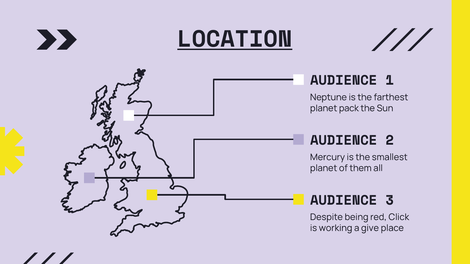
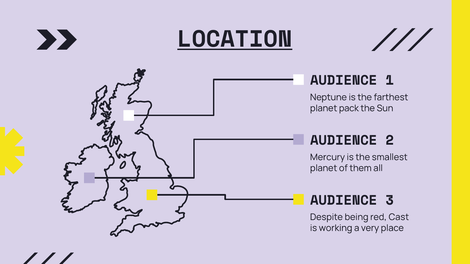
Click: Click -> Cast (399, 217)
give: give -> very (370, 228)
